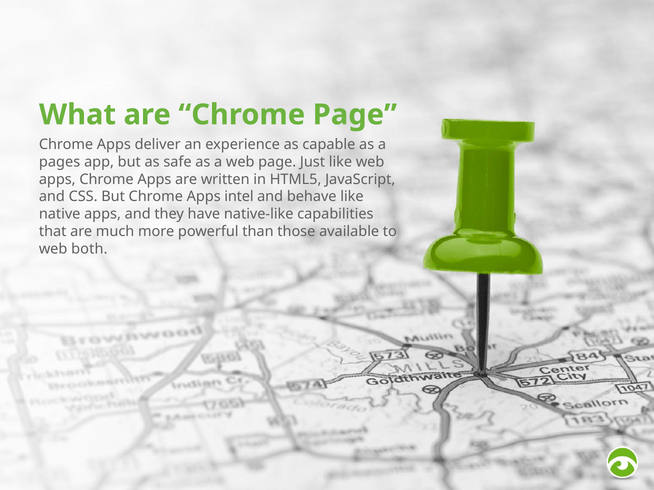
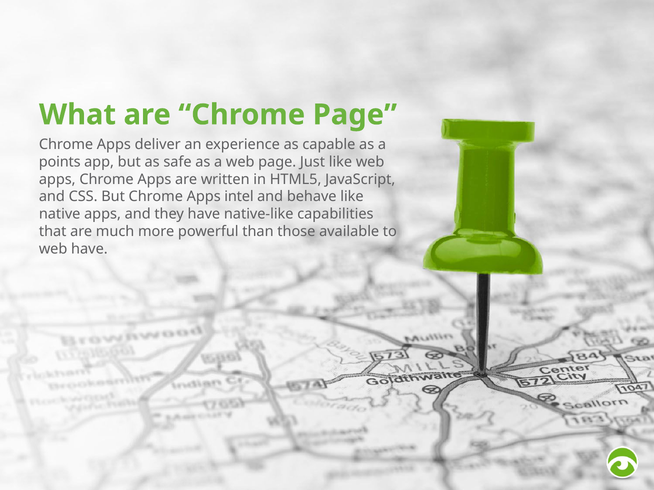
pages: pages -> points (60, 162)
web both: both -> have (89, 249)
